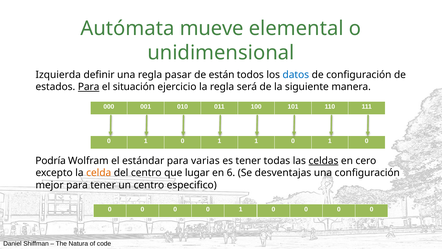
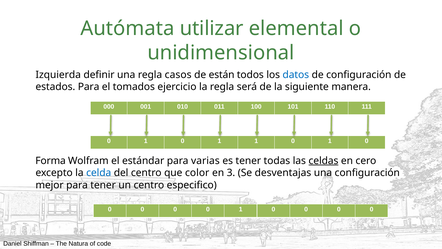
mueve: mueve -> utilizar (212, 28)
pasar: pasar -> casos (178, 75)
Para underline: present -> none (89, 87)
situación: situación -> tomados (134, 87)
Podría: Podría -> Forma (51, 160)
celda colour: orange -> blue (99, 173)
lugar: lugar -> color (197, 173)
6: 6 -> 3 (231, 173)
